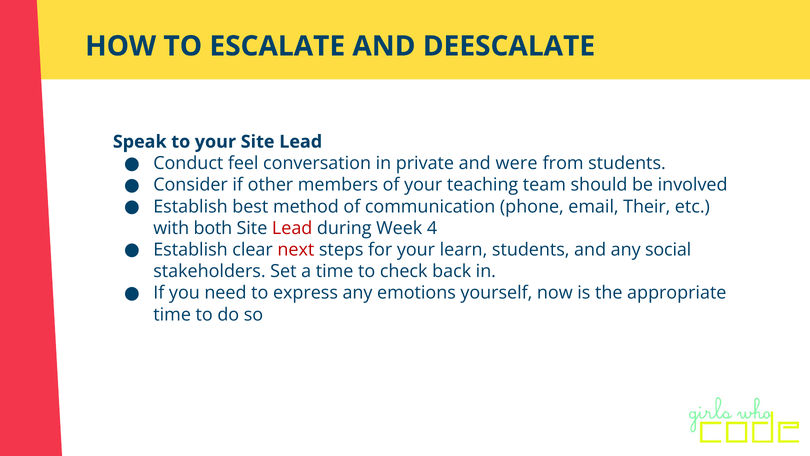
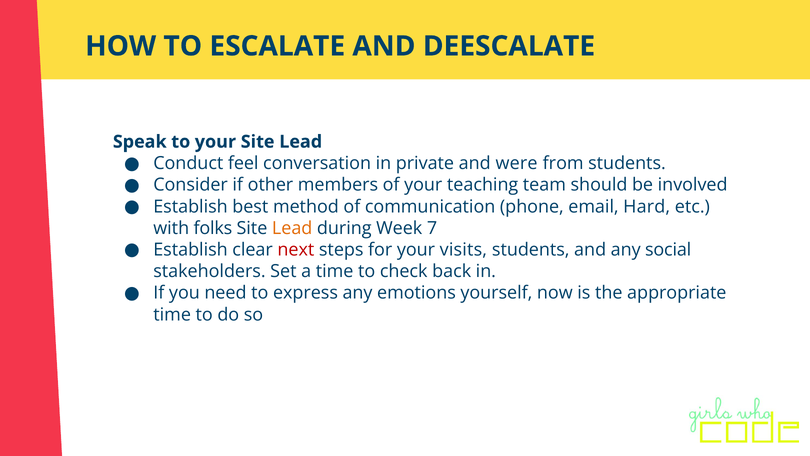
Their: Their -> Hard (647, 206)
both: both -> folks (213, 228)
Lead colour: red -> orange (292, 228)
4: 4 -> 7 (432, 228)
learn: learn -> visits (463, 250)
